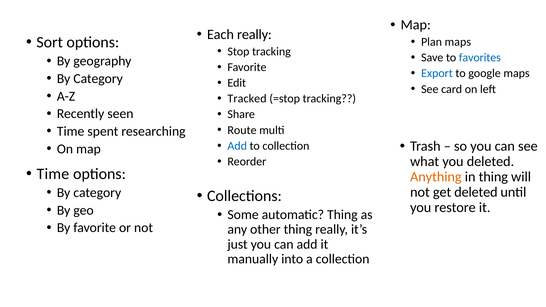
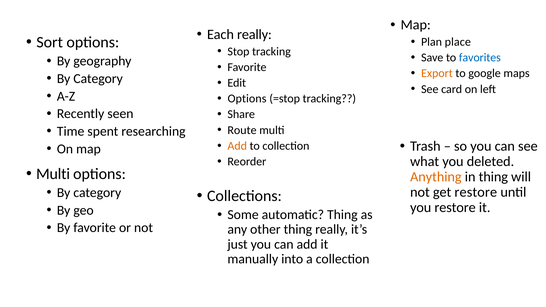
Plan maps: maps -> place (458, 42)
Export colour: blue -> orange (437, 73)
Tracked: Tracked -> Options (247, 99)
Add colour: blue -> orange (237, 146)
Time: Time -> Multi (53, 174)
get deleted: deleted -> restore (476, 192)
